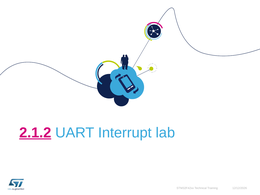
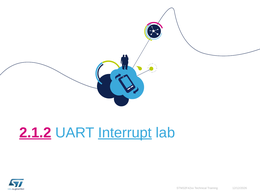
Interrupt underline: none -> present (125, 133)
